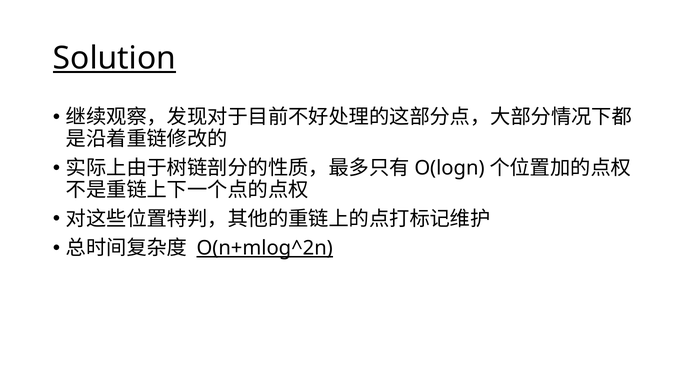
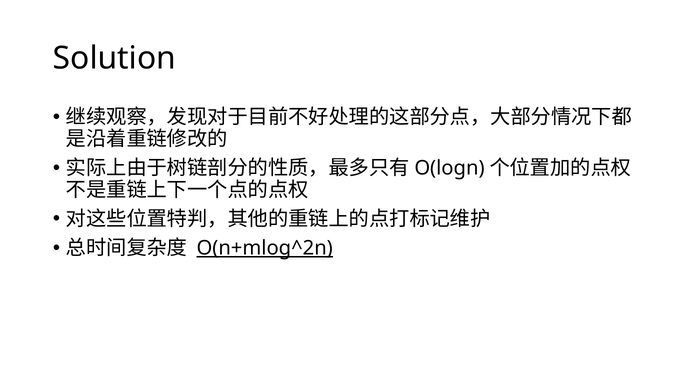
Solution underline: present -> none (114, 58)
